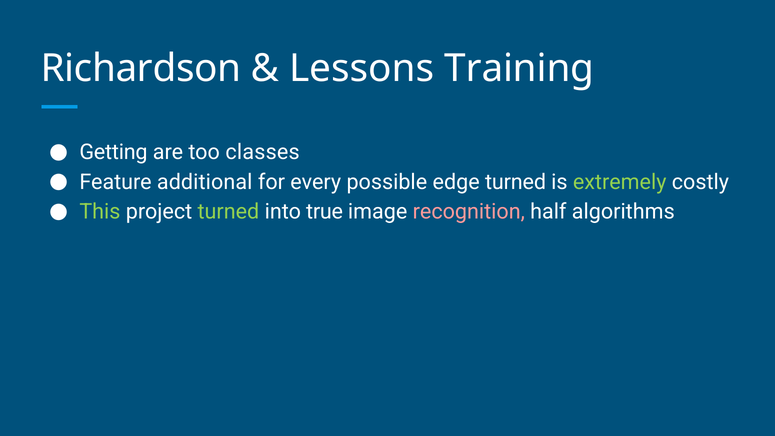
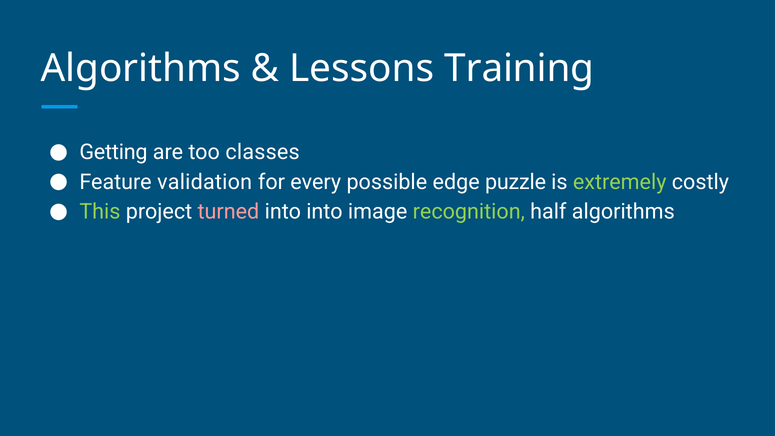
Richardson: Richardson -> Algorithms (141, 69)
additional: additional -> validation (205, 182)
edge turned: turned -> puzzle (516, 182)
turned colour: light green -> pink (228, 212)
into true: true -> into (324, 212)
recognition colour: pink -> light green (469, 212)
